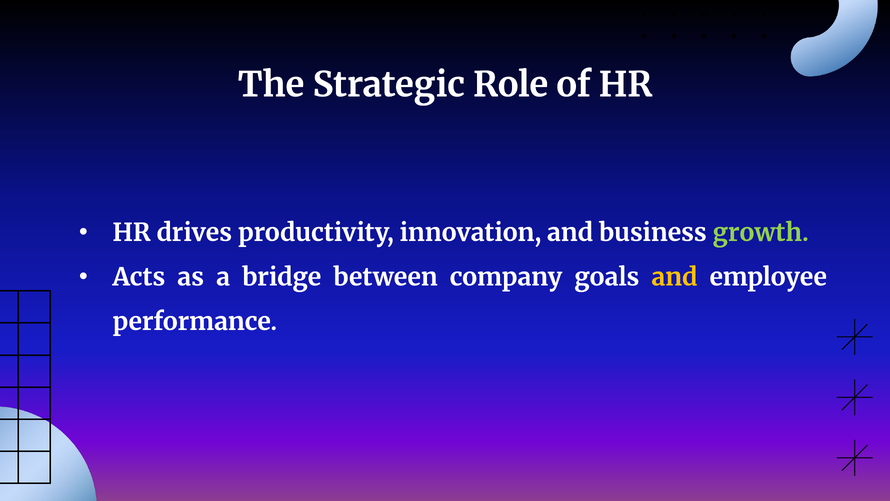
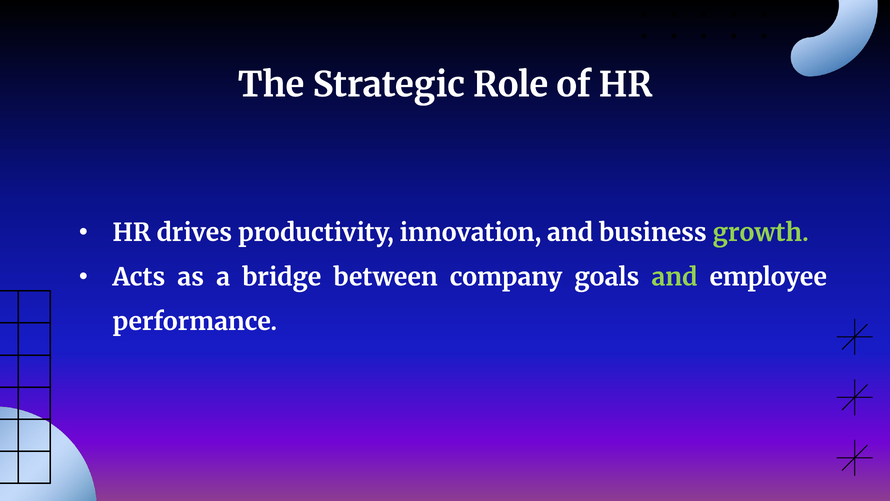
and colour: yellow -> light green (674, 277)
